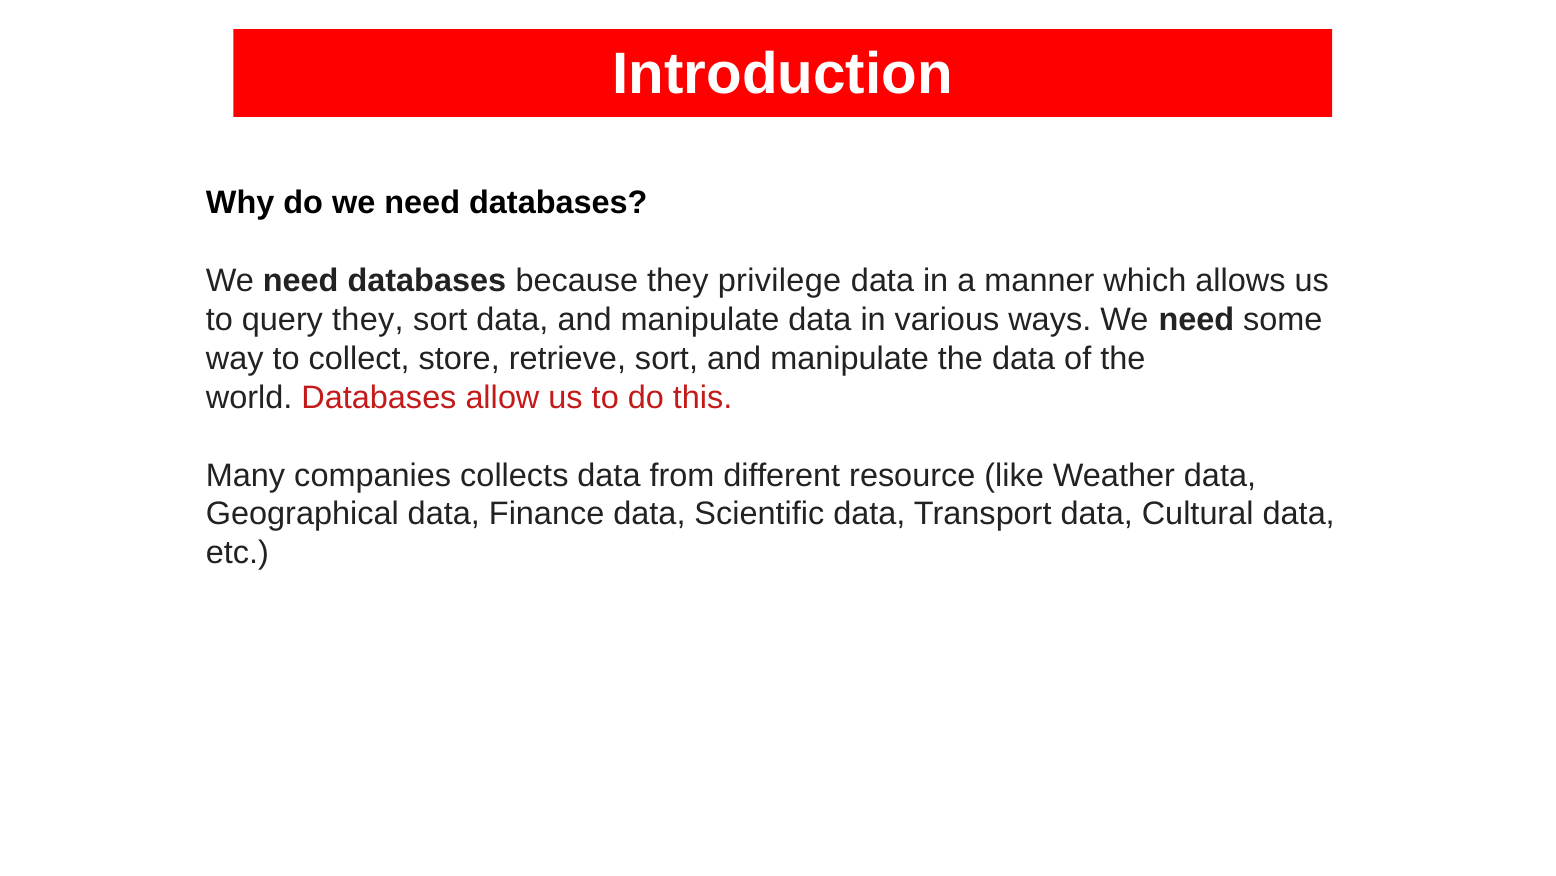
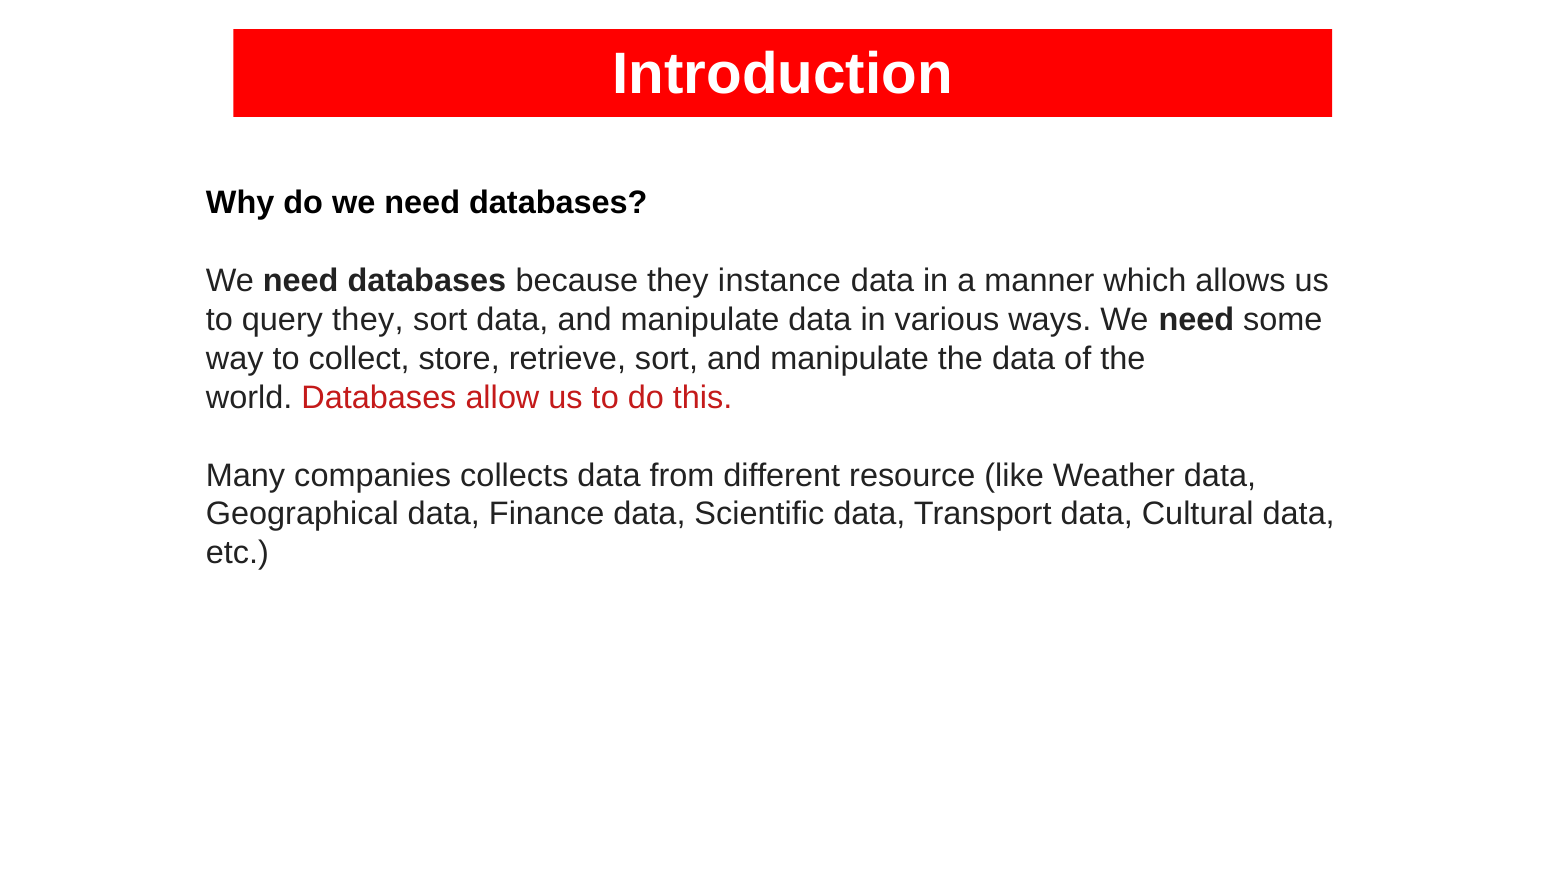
privilege: privilege -> instance (780, 280)
